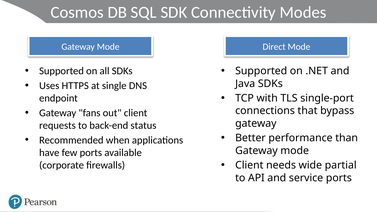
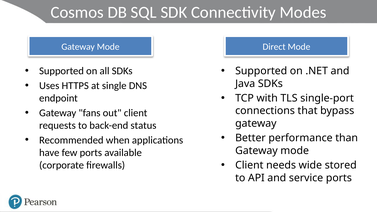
partial: partial -> stored (341, 165)
